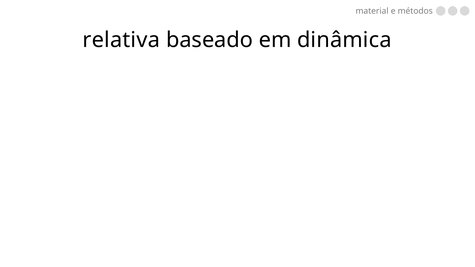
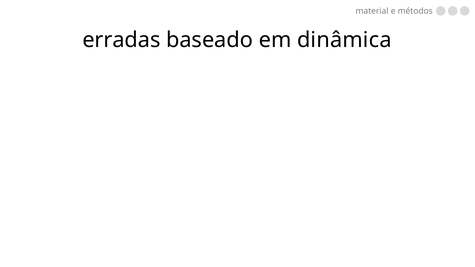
relativa: relativa -> erradas (121, 40)
